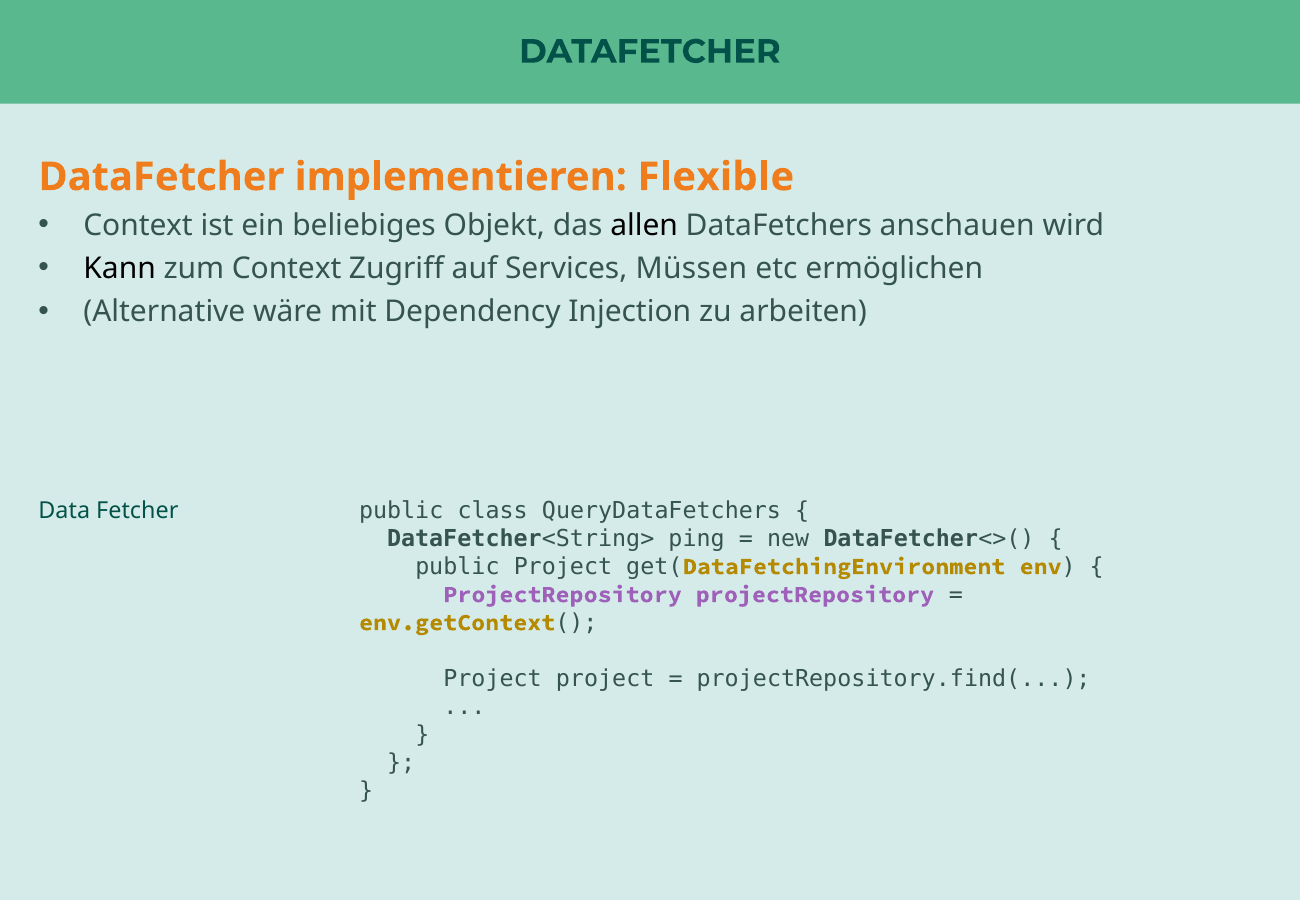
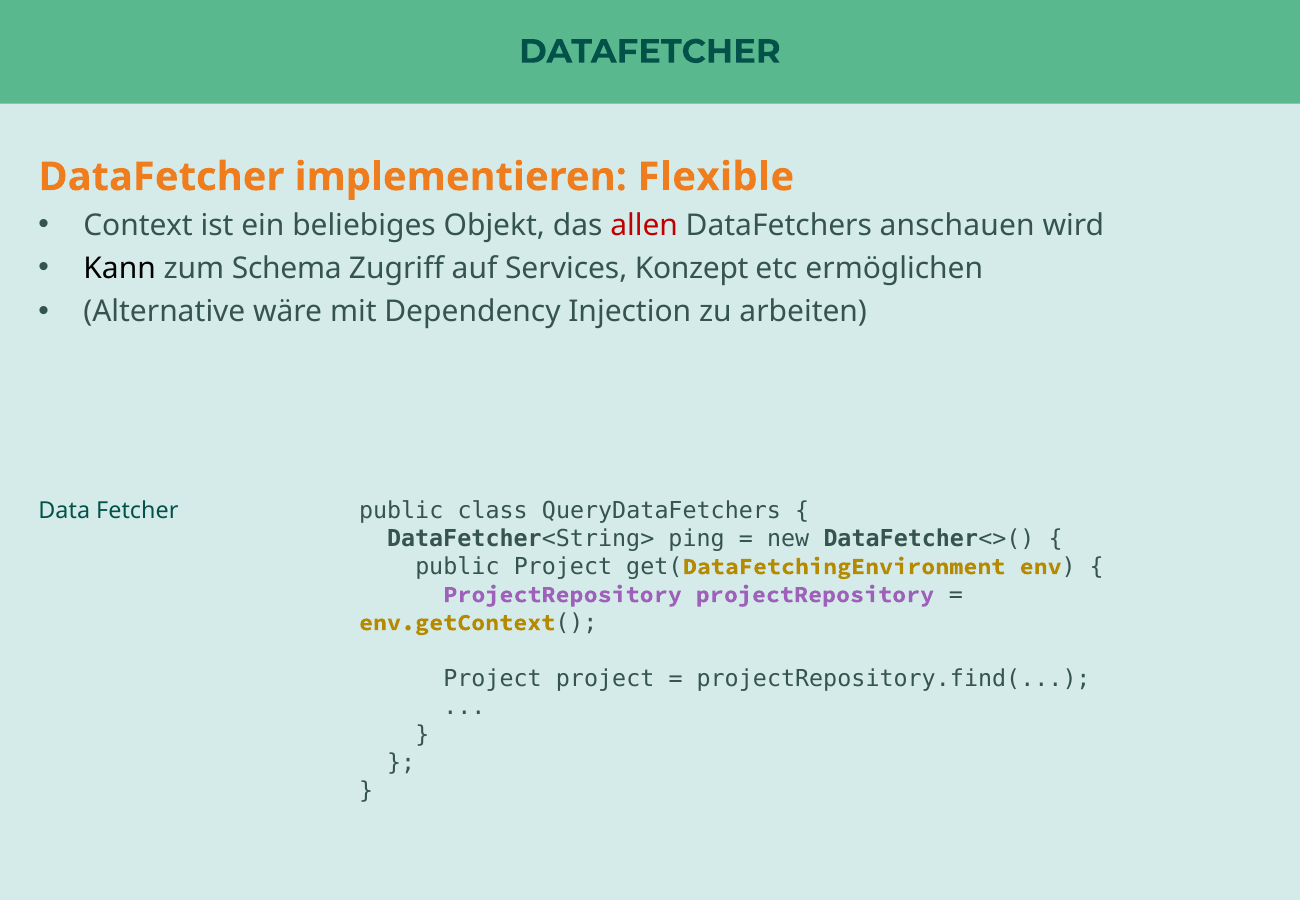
allen colour: black -> red (644, 225)
zum Context: Context -> Schema (287, 269)
Müssen: Müssen -> Konzept (692, 269)
